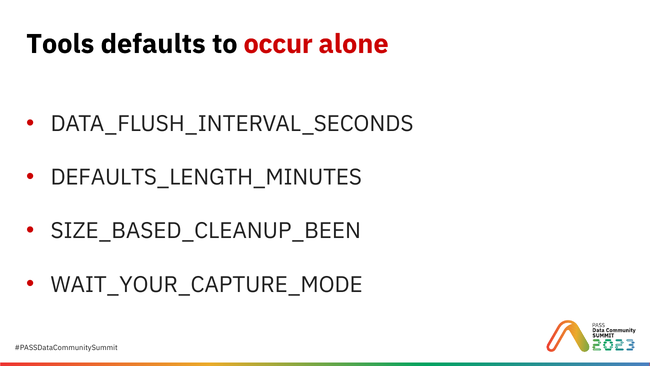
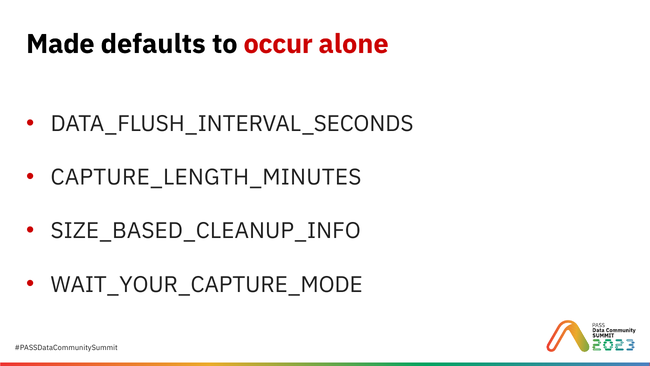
Tools: Tools -> Made (60, 44)
DEFAULTS_LENGTH_MINUTES: DEFAULTS_LENGTH_MINUTES -> CAPTURE_LENGTH_MINUTES (206, 177)
SIZE_BASED_CLEANUP_BEEN: SIZE_BASED_CLEANUP_BEEN -> SIZE_BASED_CLEANUP_INFO (206, 231)
